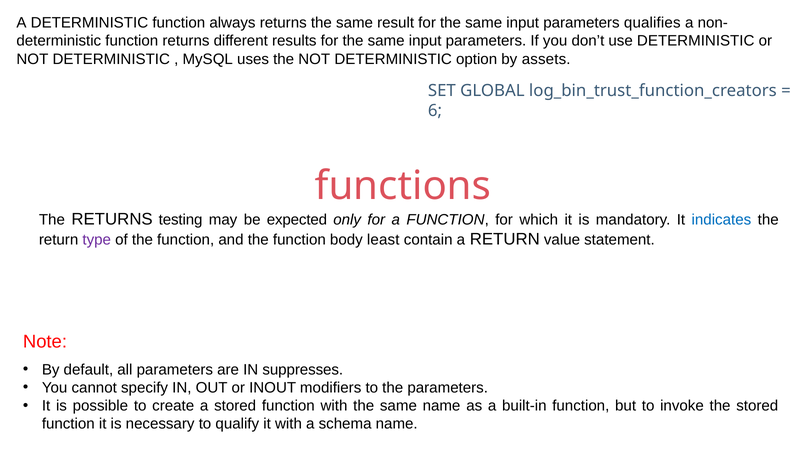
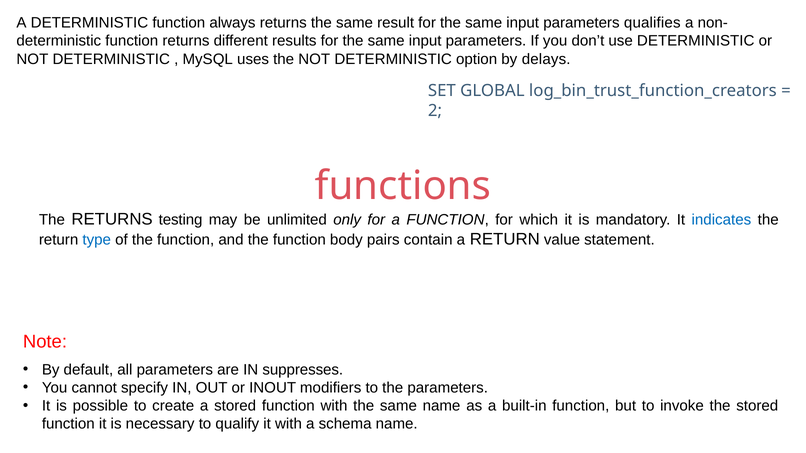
assets: assets -> delays (546, 59)
6: 6 -> 2 (435, 111)
expected: expected -> unlimited (297, 220)
type colour: purple -> blue (97, 240)
least: least -> pairs (383, 240)
